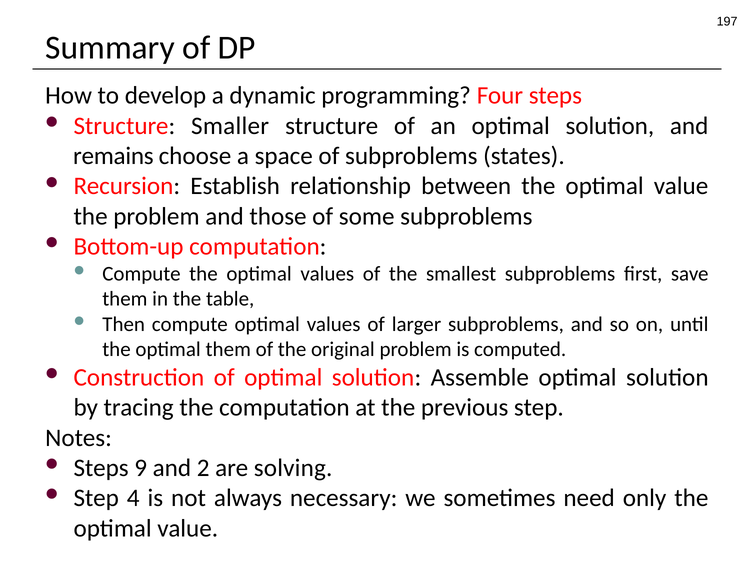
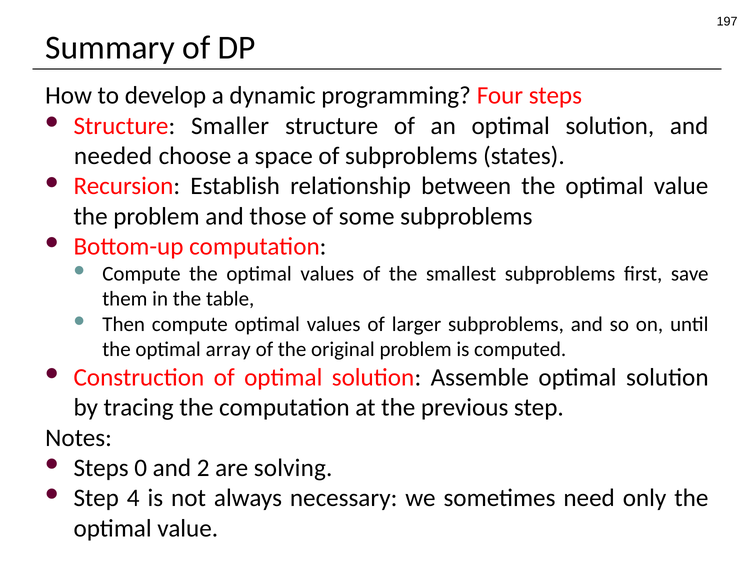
remains: remains -> needed (113, 156)
optimal them: them -> array (228, 349)
9: 9 -> 0 (141, 467)
